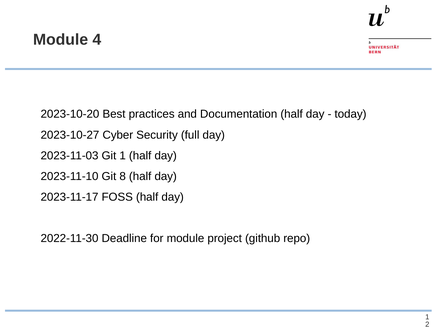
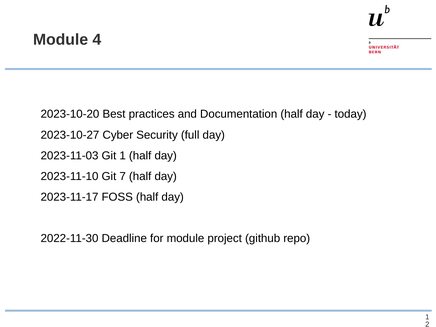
8: 8 -> 7 (123, 176)
